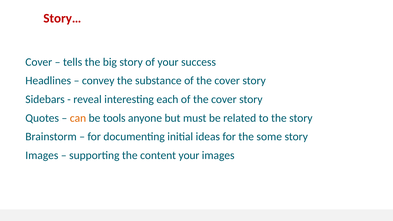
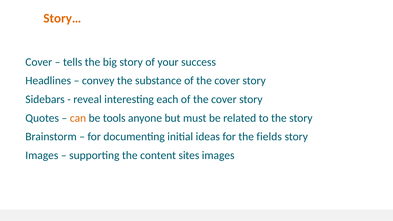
Story… colour: red -> orange (62, 18)
some: some -> fields (269, 137)
content your: your -> sites (189, 155)
